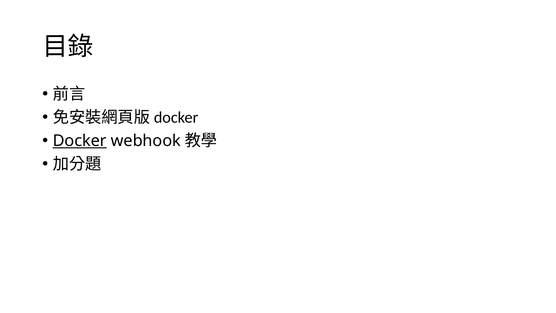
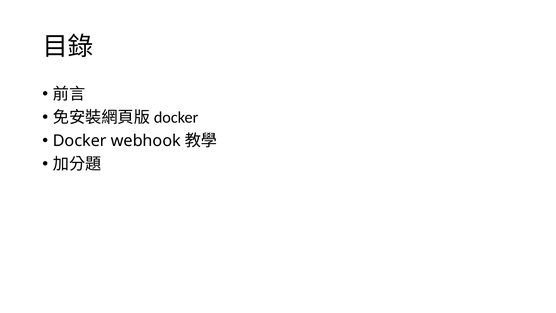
Docker underline: present -> none (80, 141)
